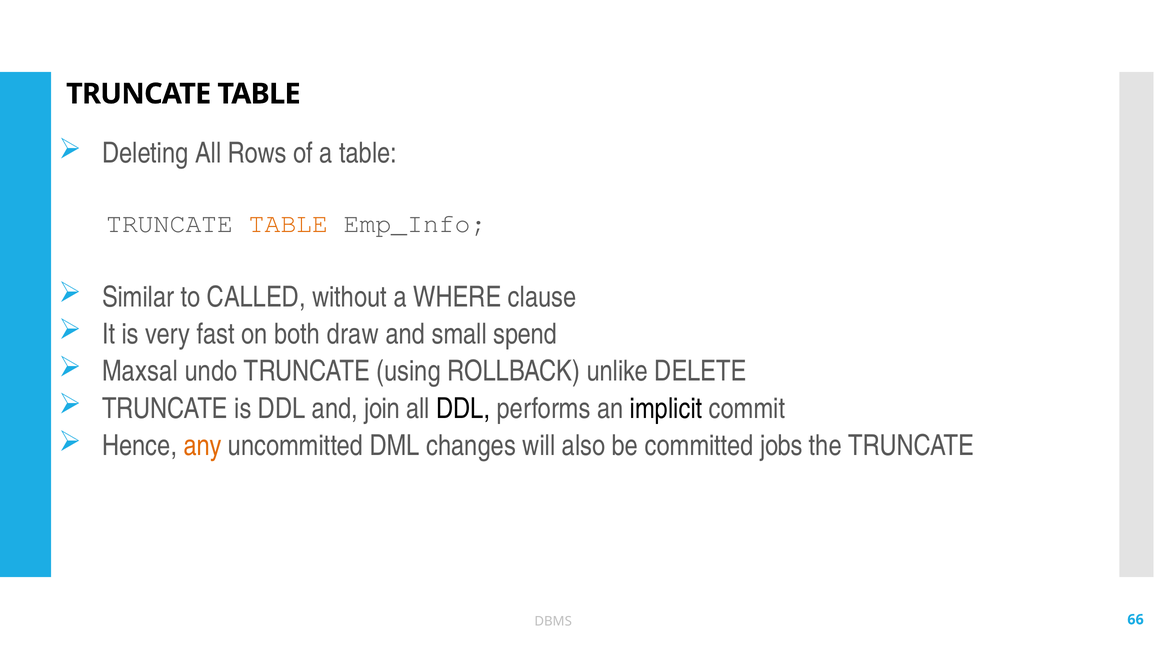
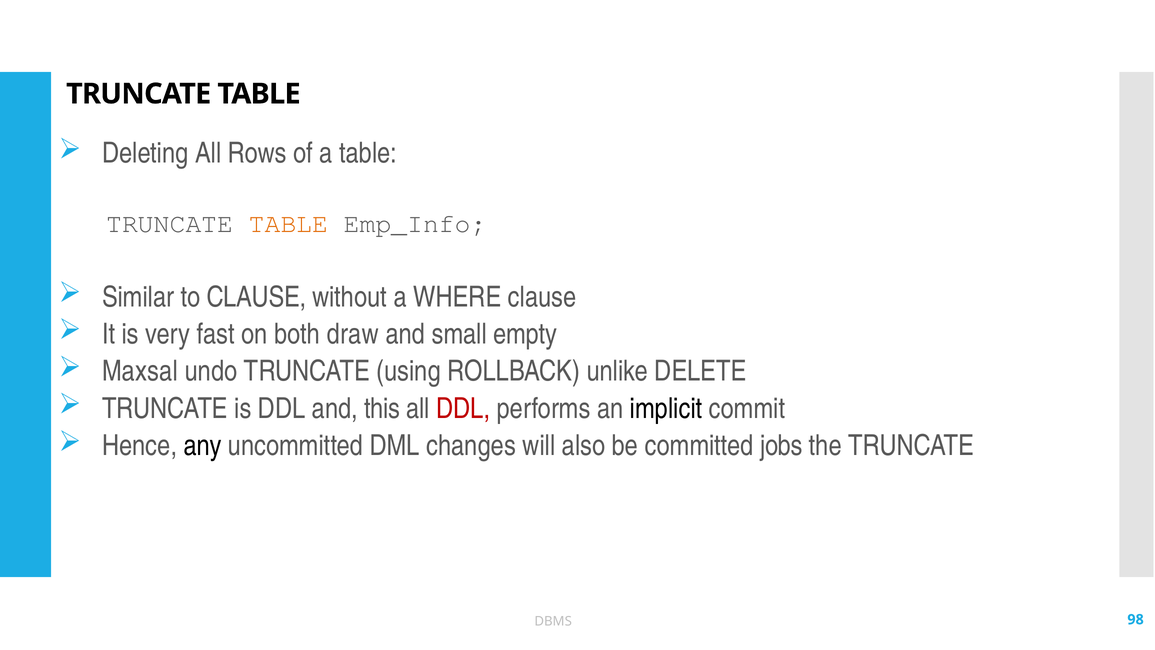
to CALLED: CALLED -> CLAUSE (256, 297)
spend: spend -> empty (525, 334)
join: join -> this (382, 408)
DDL colour: black -> red (463, 408)
any colour: orange -> black (203, 446)
66: 66 -> 98 (1136, 619)
